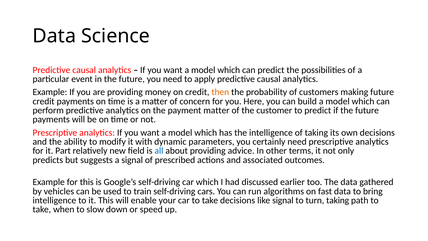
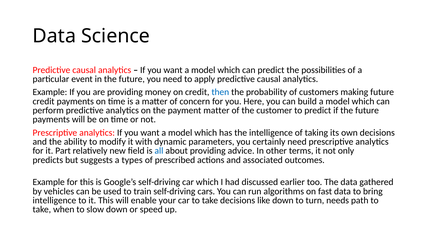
then colour: orange -> blue (220, 92)
a signal: signal -> types (132, 160)
like signal: signal -> down (283, 200)
turn taking: taking -> needs (338, 200)
